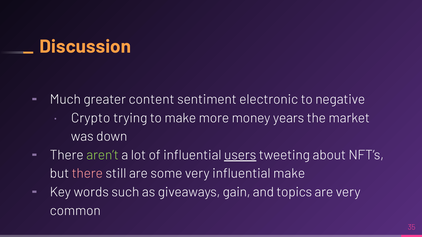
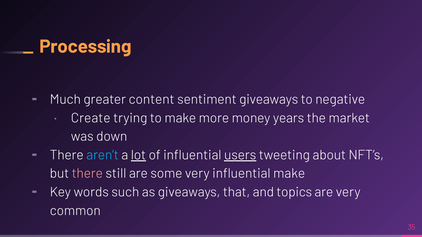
Discussion: Discussion -> Processing (85, 47)
sentiment electronic: electronic -> giveaways (269, 100)
Crypto: Crypto -> Create (91, 118)
aren’t colour: light green -> light blue (102, 155)
lot underline: none -> present (138, 155)
gain: gain -> that (237, 192)
